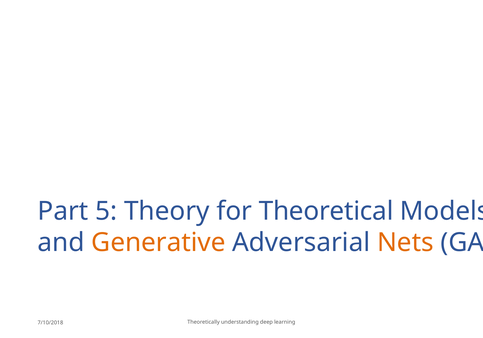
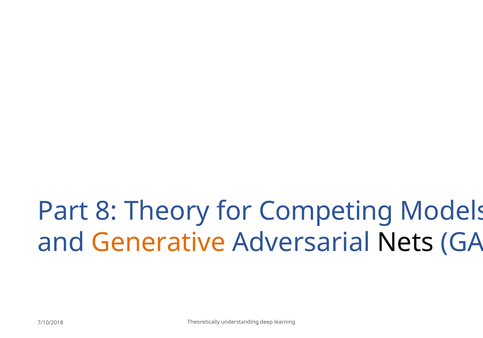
5: 5 -> 8 (106, 211)
Theoretical: Theoretical -> Competing (326, 211)
Nets colour: orange -> black (405, 243)
